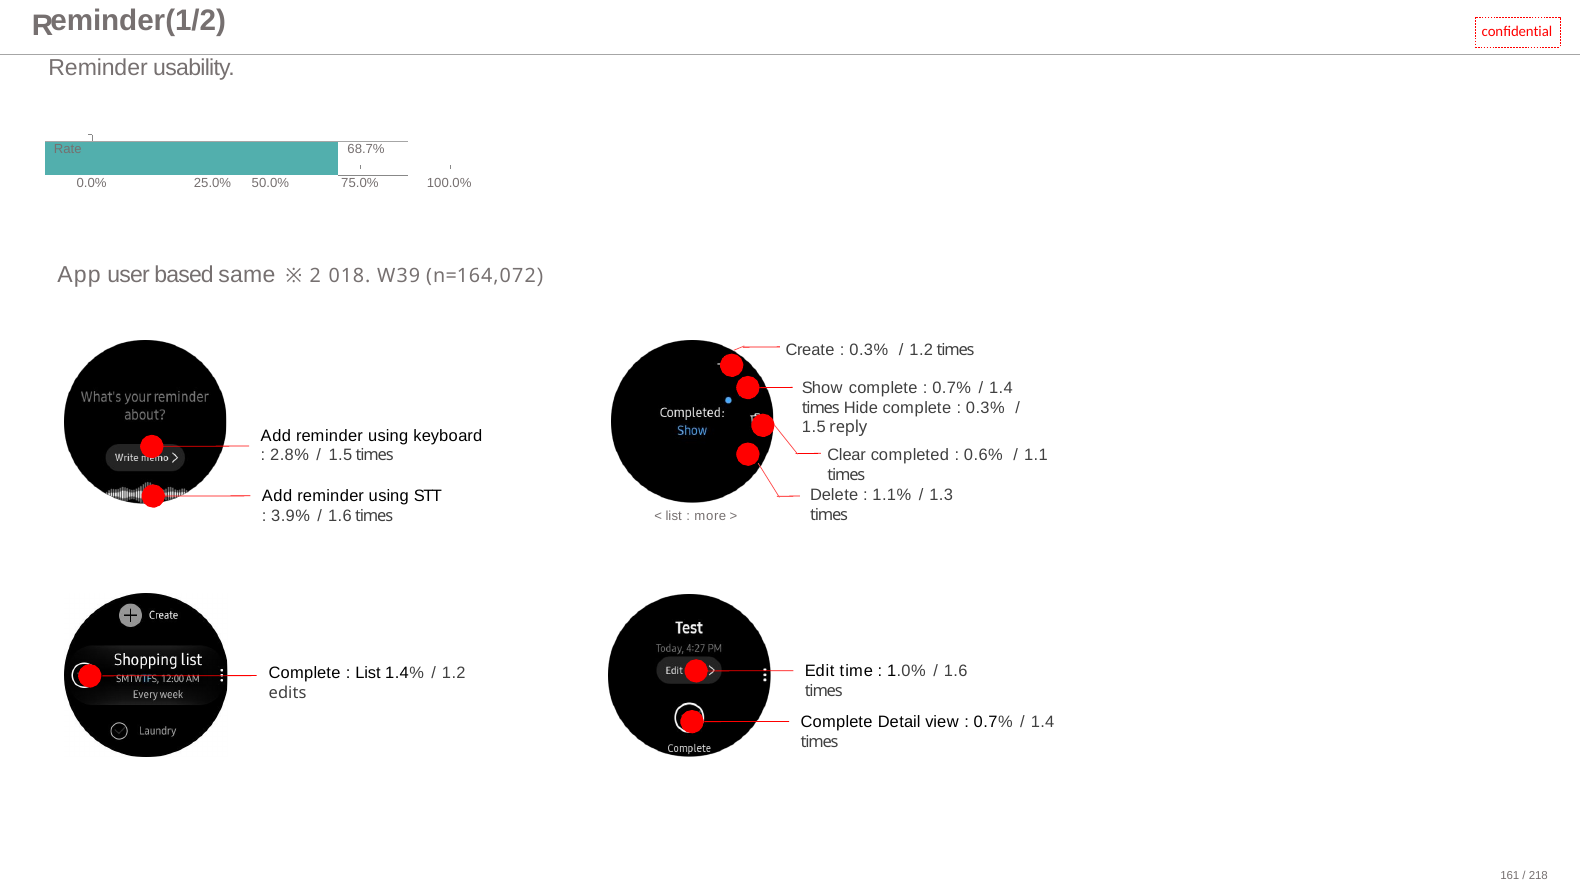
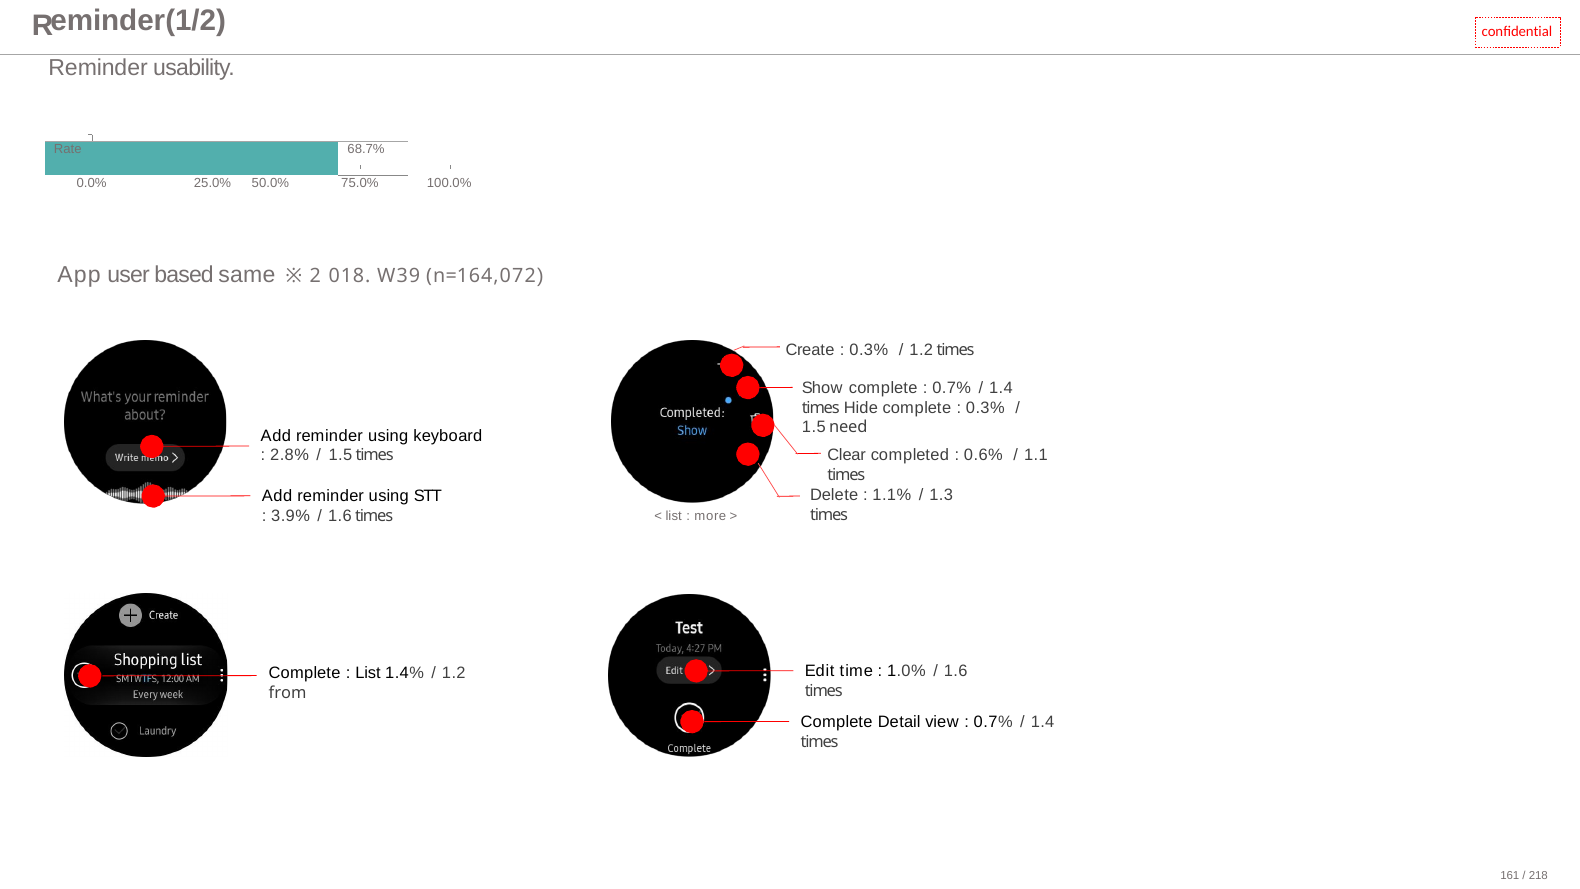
reply: reply -> need (848, 427)
edits: edits -> from (288, 693)
